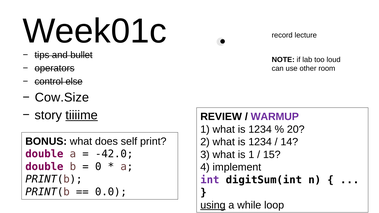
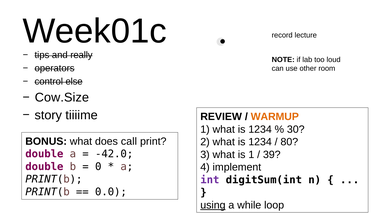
bullet: bullet -> really (81, 55)
tiiiime underline: present -> none (82, 115)
WARMUP colour: purple -> orange (275, 117)
20: 20 -> 30 (296, 129)
self: self -> call (129, 141)
14: 14 -> 80 (289, 142)
15: 15 -> 39 (272, 155)
